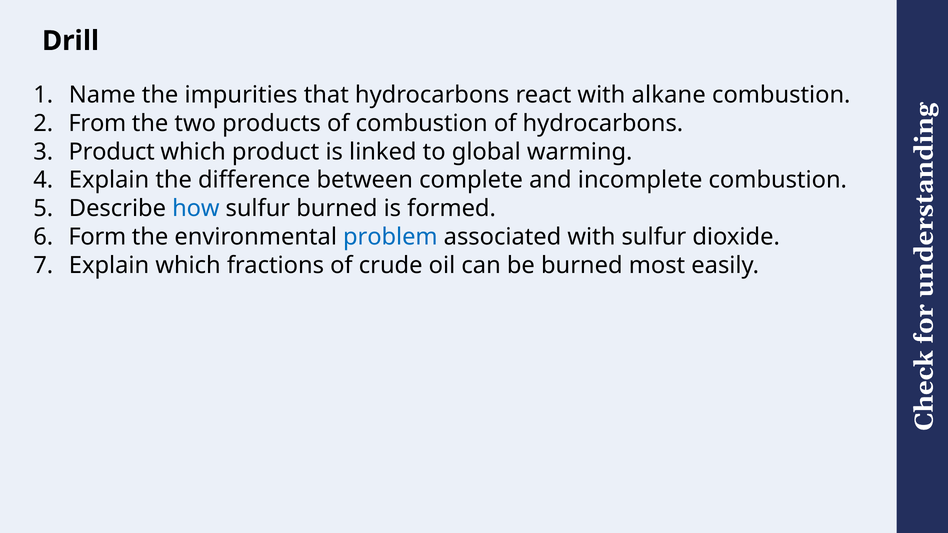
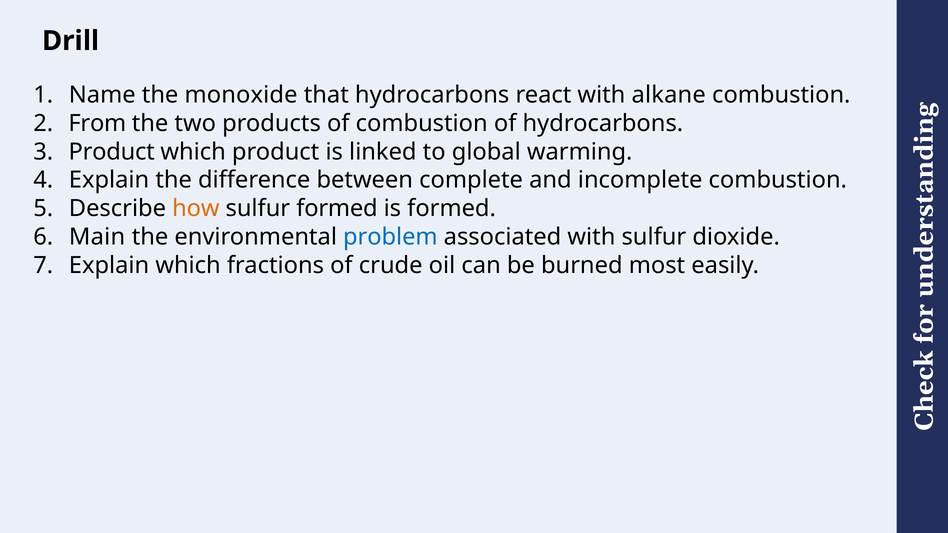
impurities: impurities -> monoxide (241, 95)
how colour: blue -> orange (196, 209)
sulfur burned: burned -> formed (337, 209)
Form: Form -> Main (97, 237)
